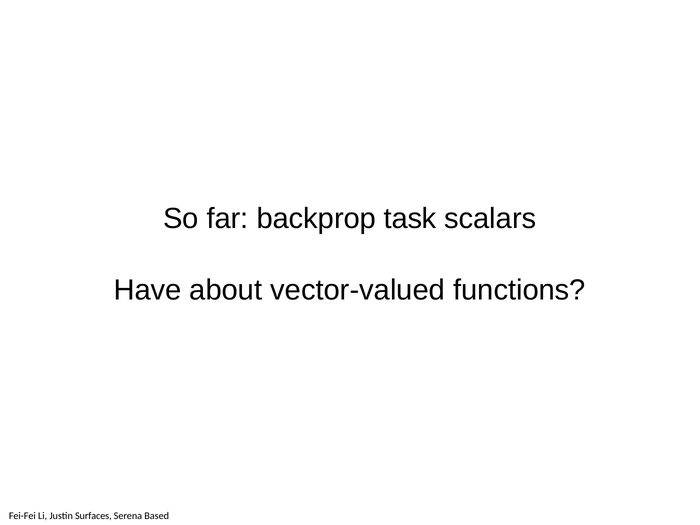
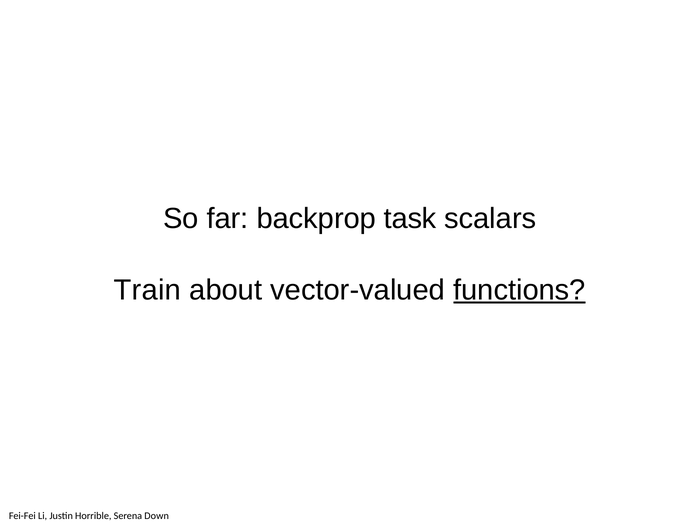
Have: Have -> Train (148, 290)
functions underline: none -> present (519, 290)
Surfaces: Surfaces -> Horrible (93, 516)
Based: Based -> Down (157, 516)
